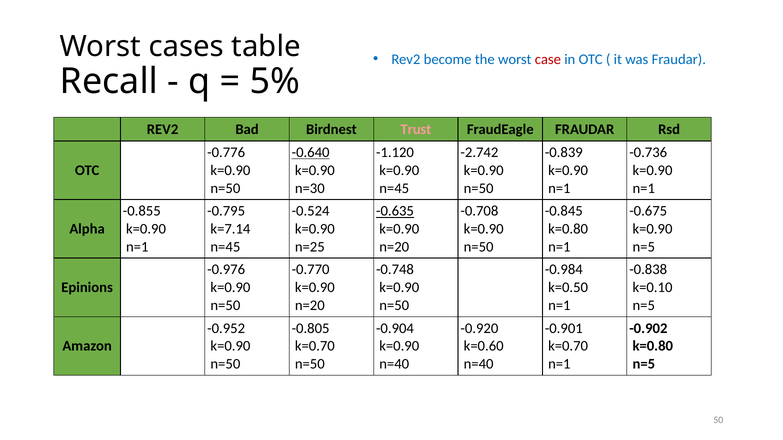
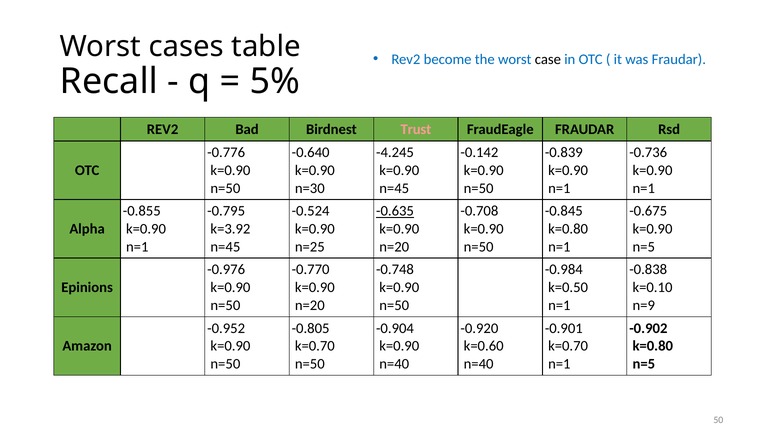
case colour: red -> black (548, 59)
-0.640 underline: present -> none (311, 153)
-1.120: -1.120 -> -4.245 (395, 153)
-2.742: -2.742 -> -0.142 (479, 153)
k=7.14: k=7.14 -> k=3.92 (230, 229)
n=5: n=5 -> n=9 (644, 306)
